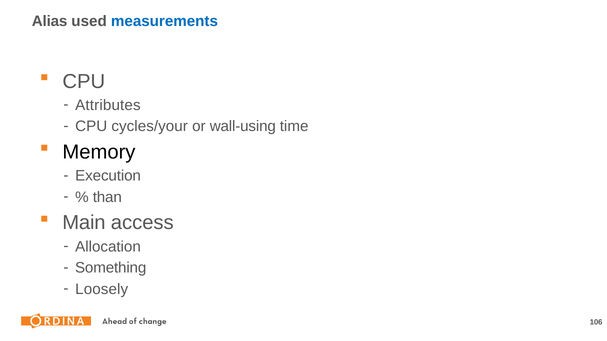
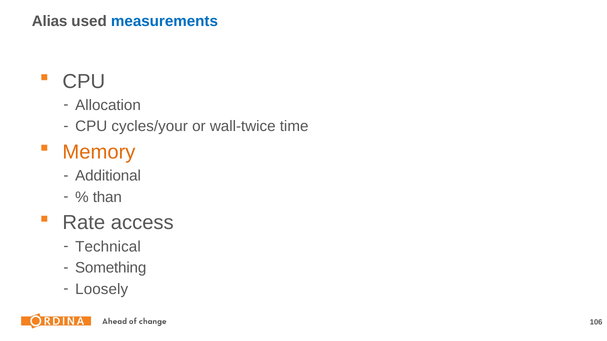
Attributes: Attributes -> Allocation (108, 105)
wall-using: wall-using -> wall-twice (243, 127)
Memory colour: black -> orange (99, 152)
Execution: Execution -> Additional (108, 176)
Main: Main -> Rate (84, 223)
Allocation: Allocation -> Technical (108, 247)
